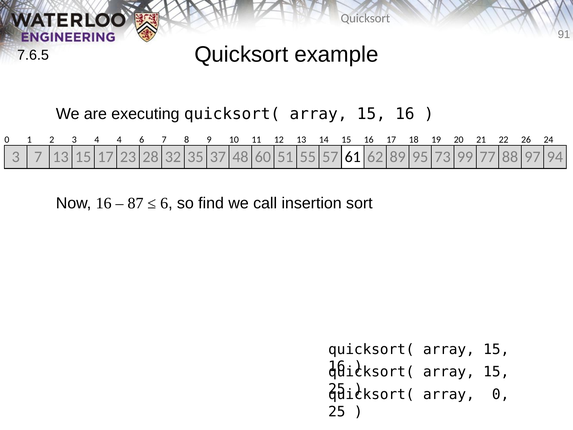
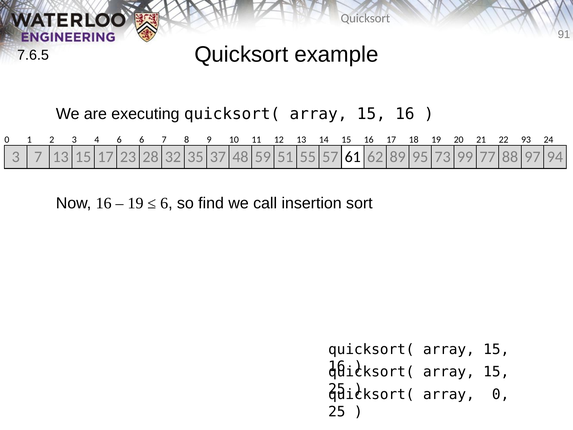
4 4: 4 -> 6 (119, 140)
26: 26 -> 93 (526, 140)
60: 60 -> 59 (263, 157)
87: 87 -> 19 (136, 203)
